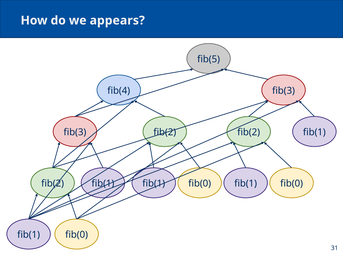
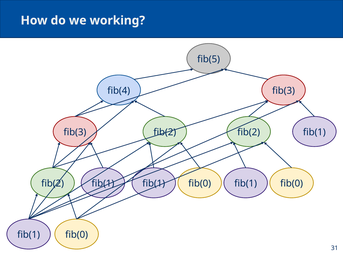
appears: appears -> working (117, 20)
